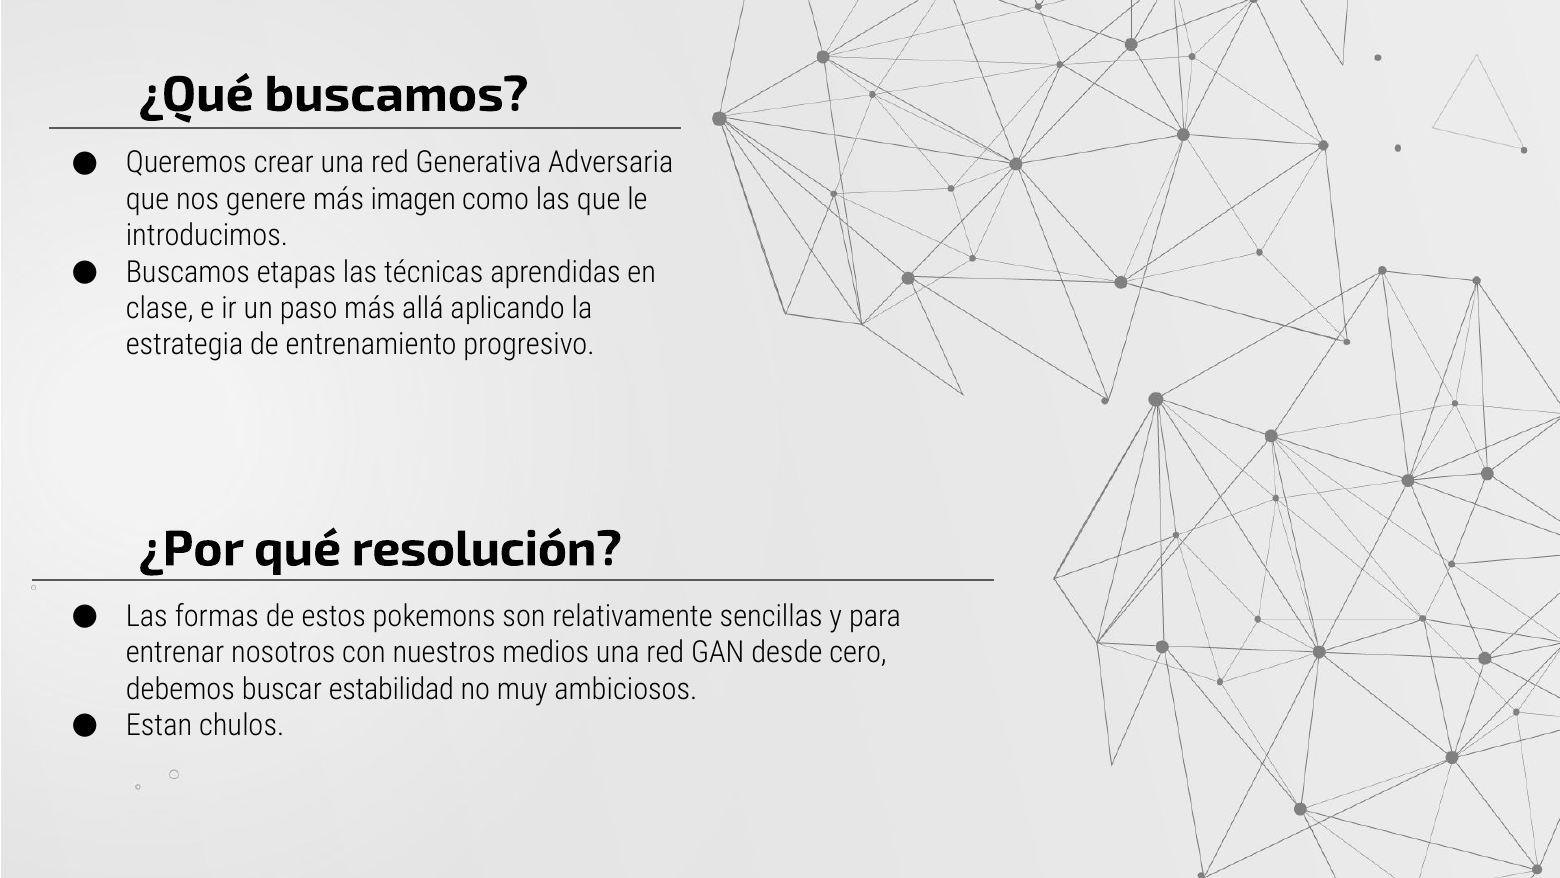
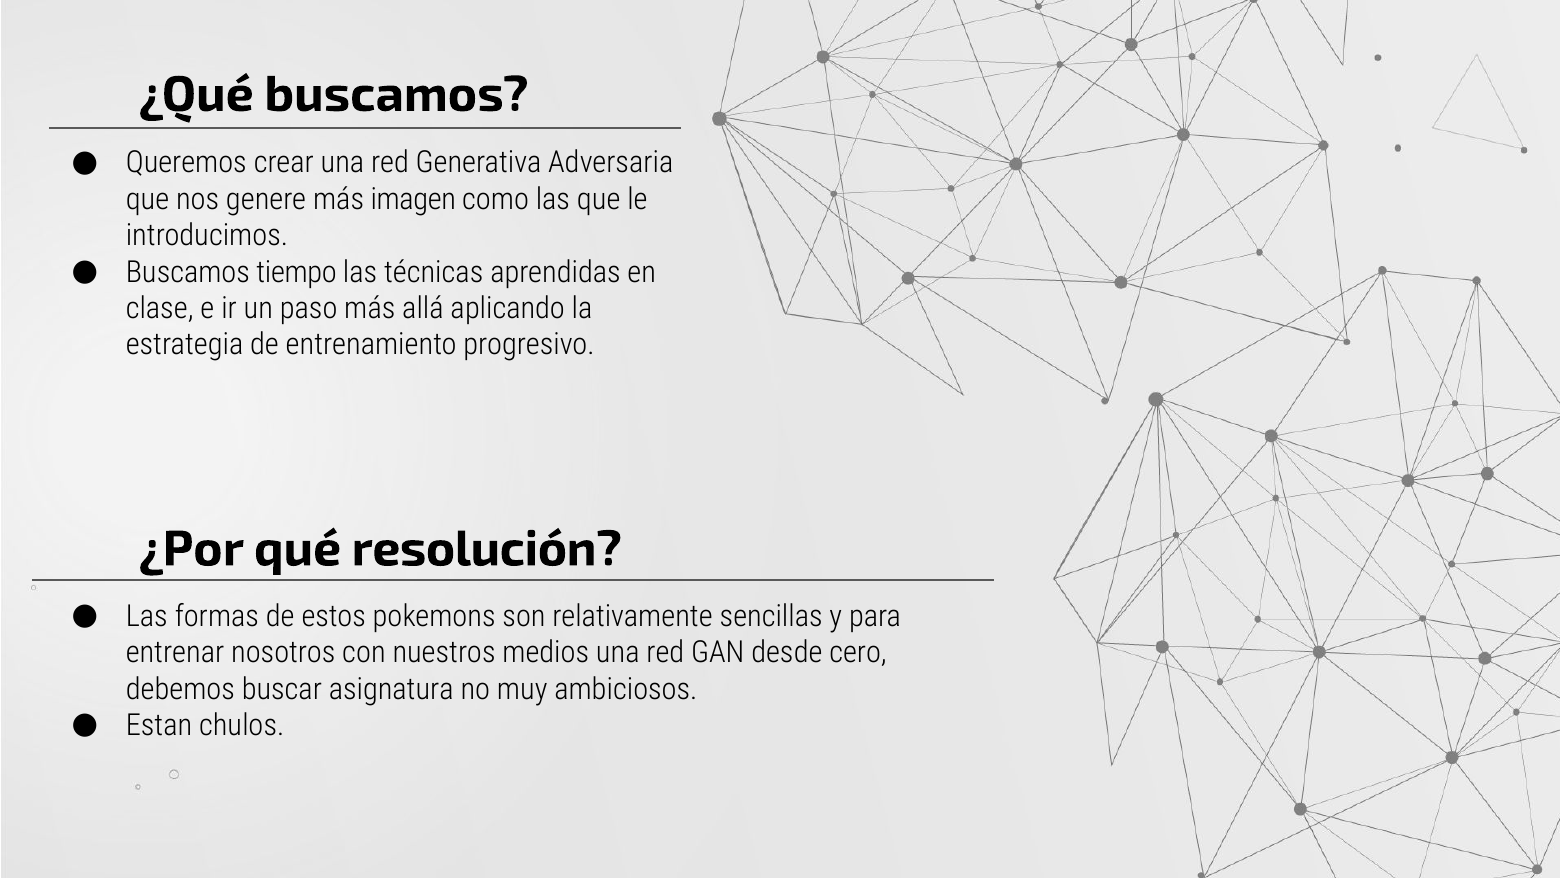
etapas: etapas -> tiempo (297, 272)
estabilidad: estabilidad -> asignatura (391, 689)
